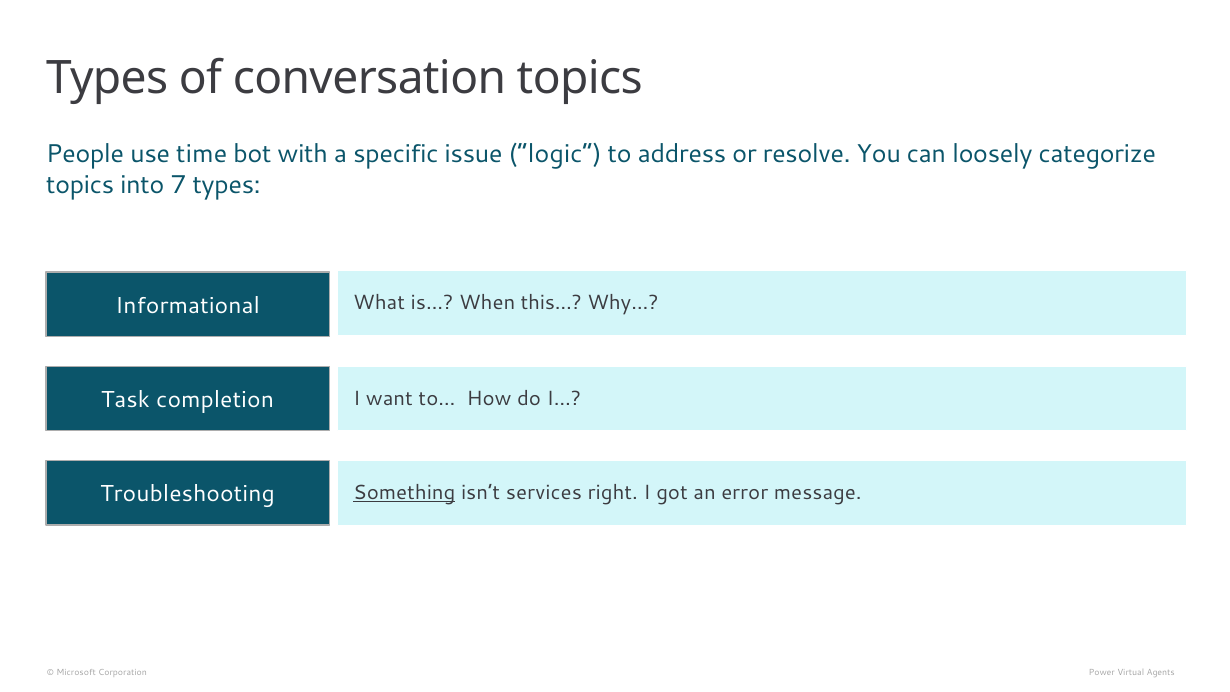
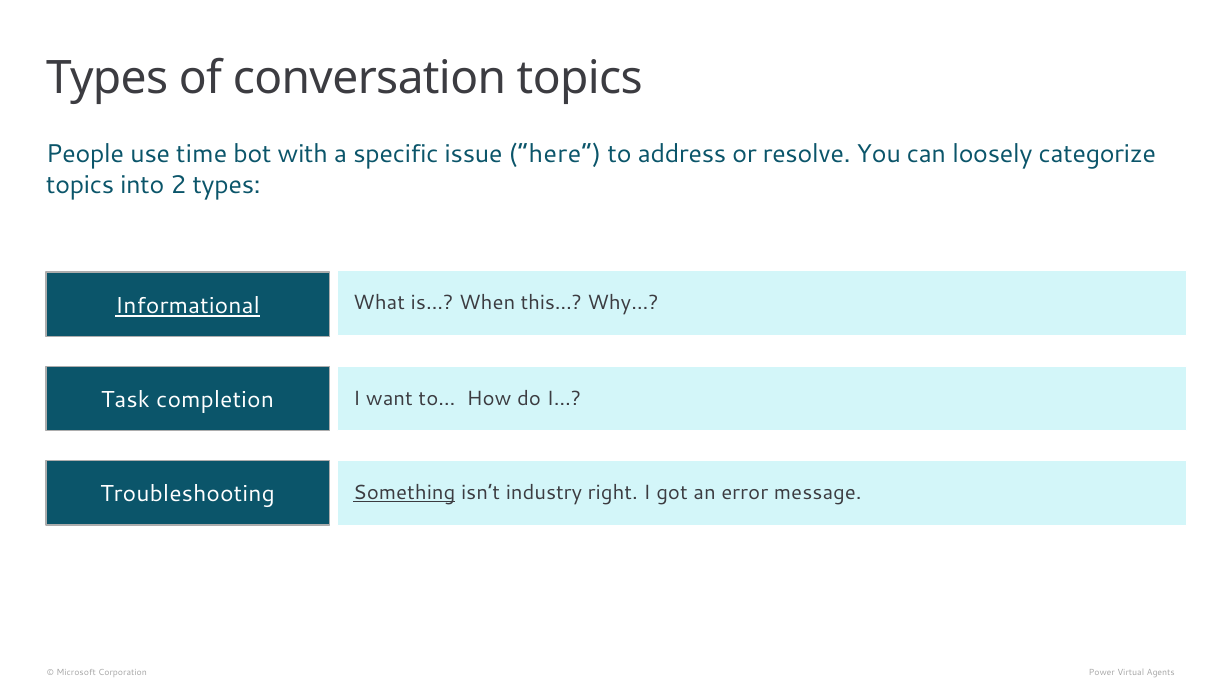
logic: logic -> here (555, 154)
7: 7 -> 2 (179, 185)
Informational underline: none -> present (188, 306)
services: services -> industry (544, 492)
